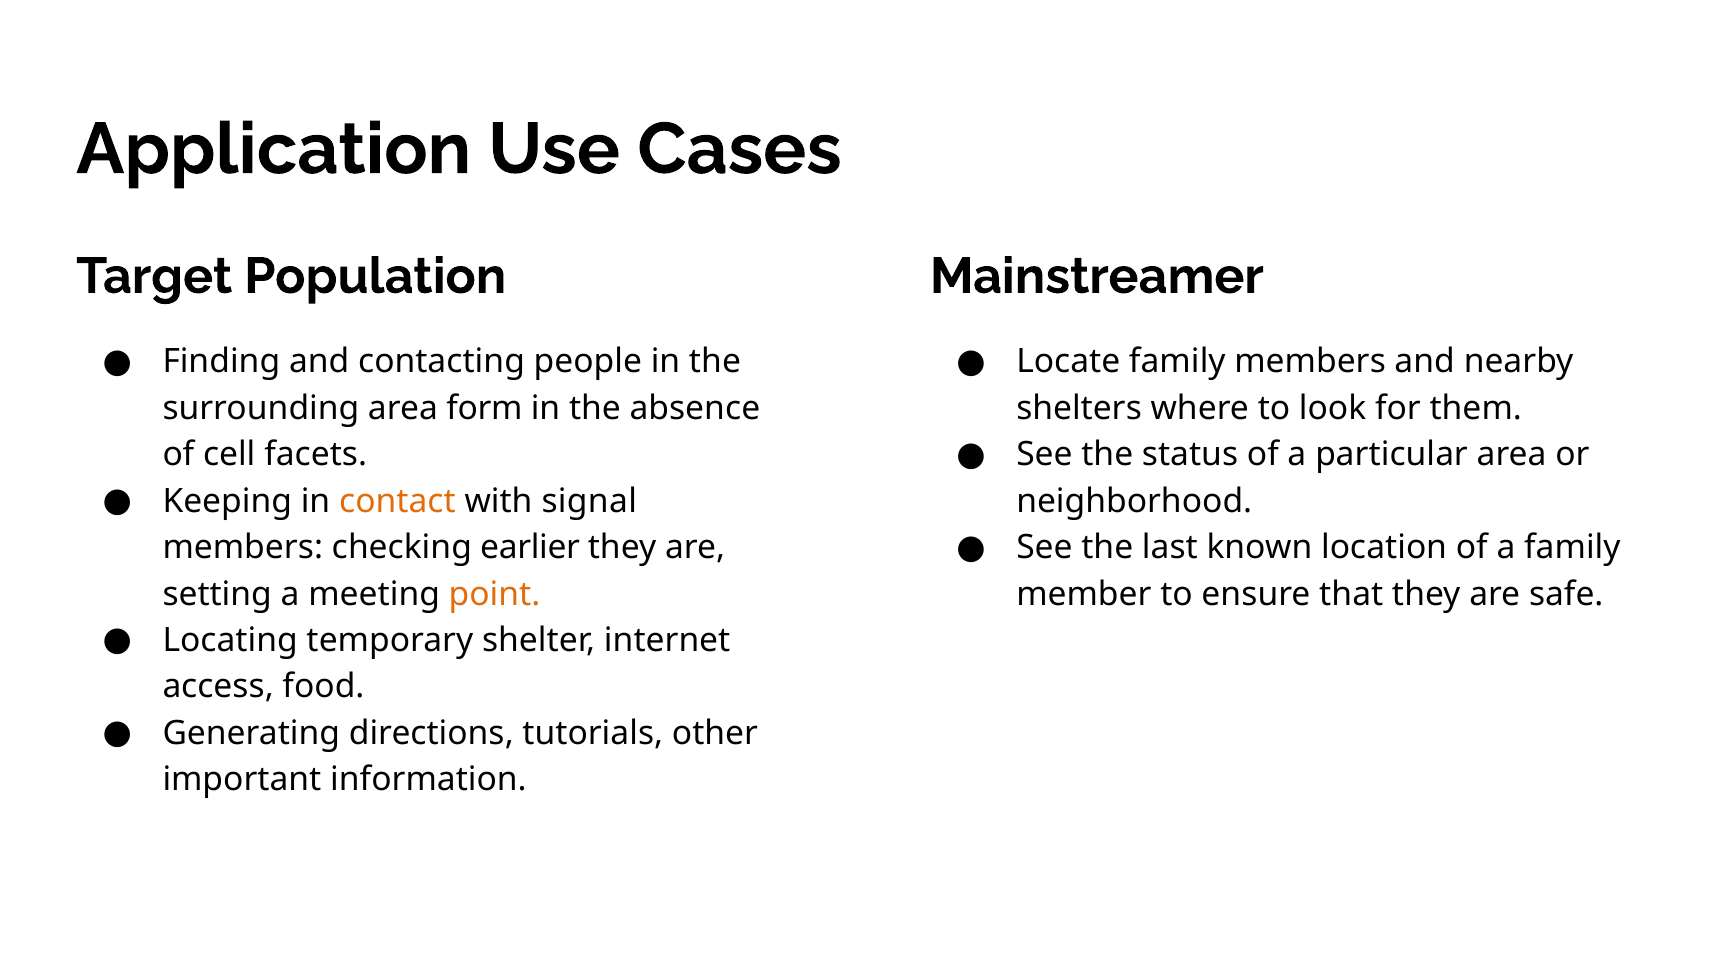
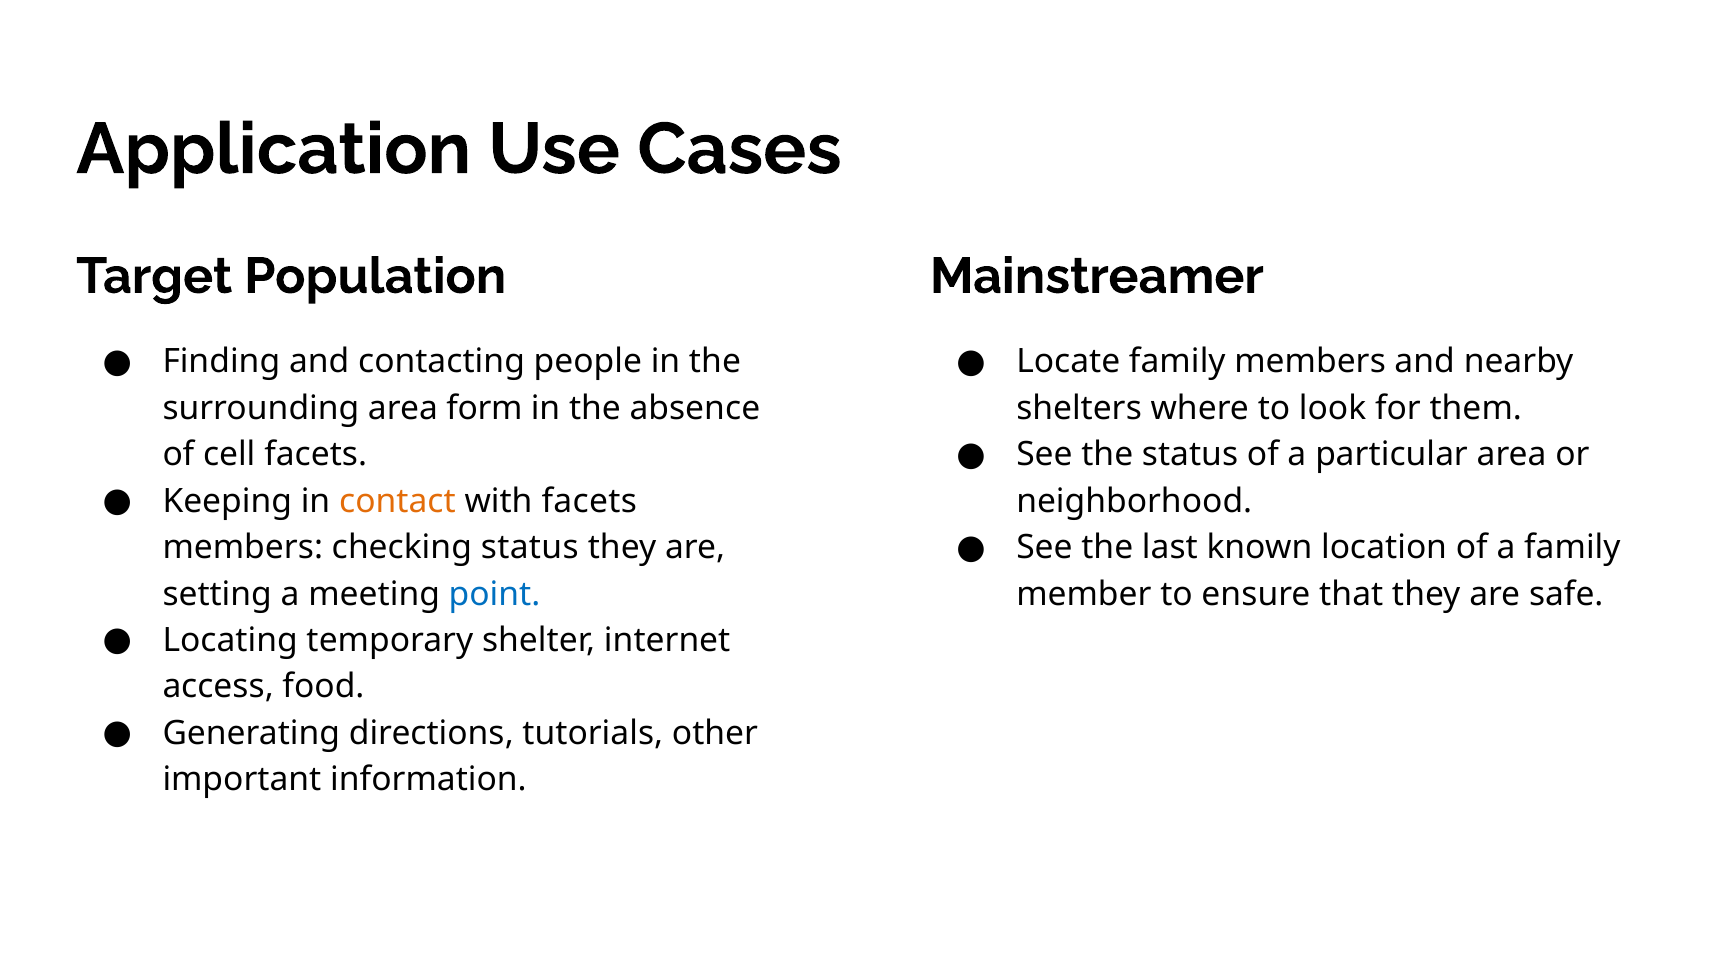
with signal: signal -> facets (589, 501)
checking earlier: earlier -> status (530, 548)
point colour: orange -> blue (495, 594)
